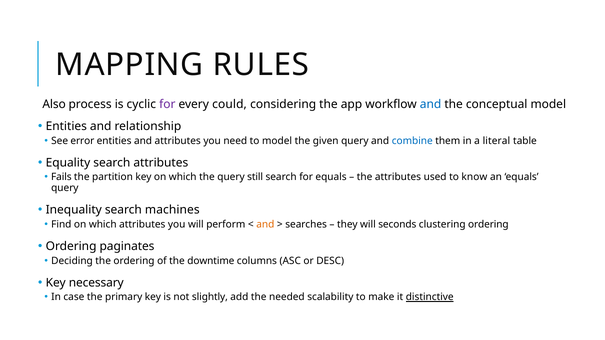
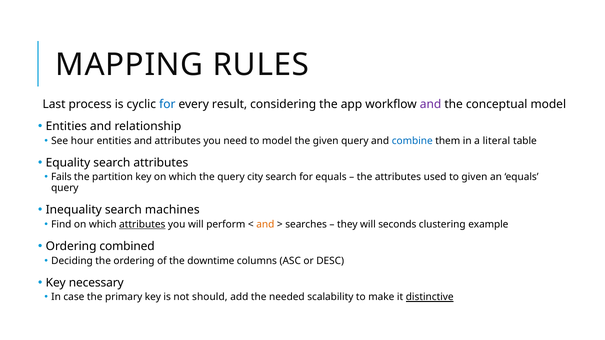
Also: Also -> Last (54, 105)
for colour: purple -> blue (167, 105)
could: could -> result (230, 105)
and colour: blue -> purple (431, 105)
error: error -> hour (82, 141)
still: still -> city (255, 177)
to know: know -> given (474, 177)
attributes underline: none -> present (142, 225)
clustering ordering: ordering -> example (488, 225)
paginates: paginates -> combined (127, 247)
slightly: slightly -> should (210, 297)
